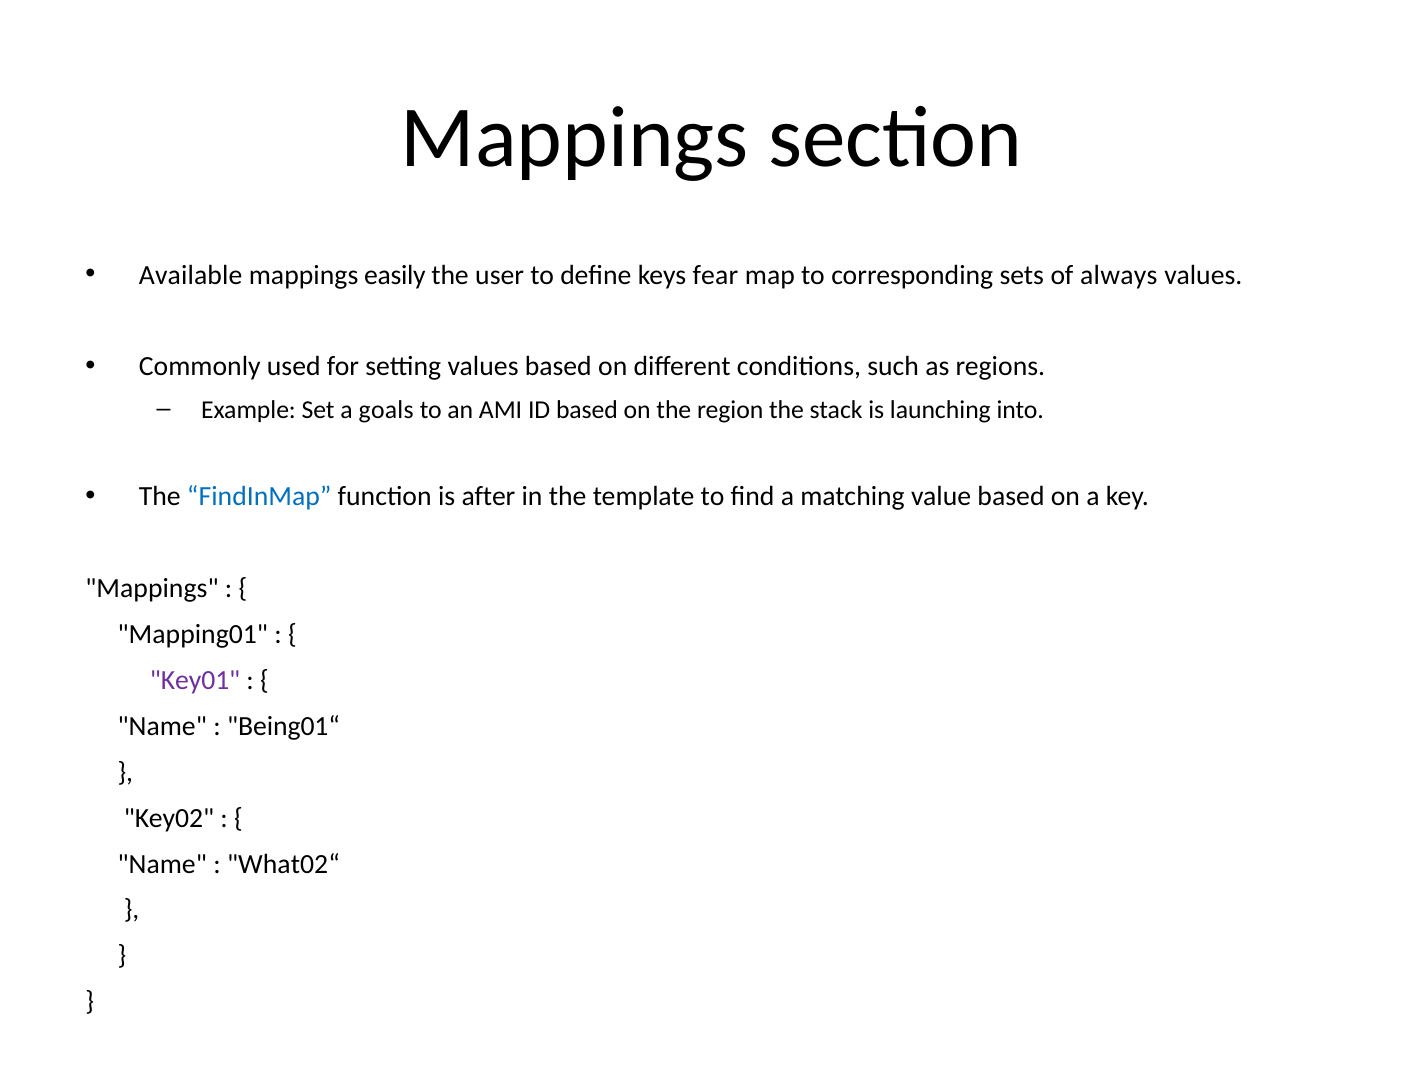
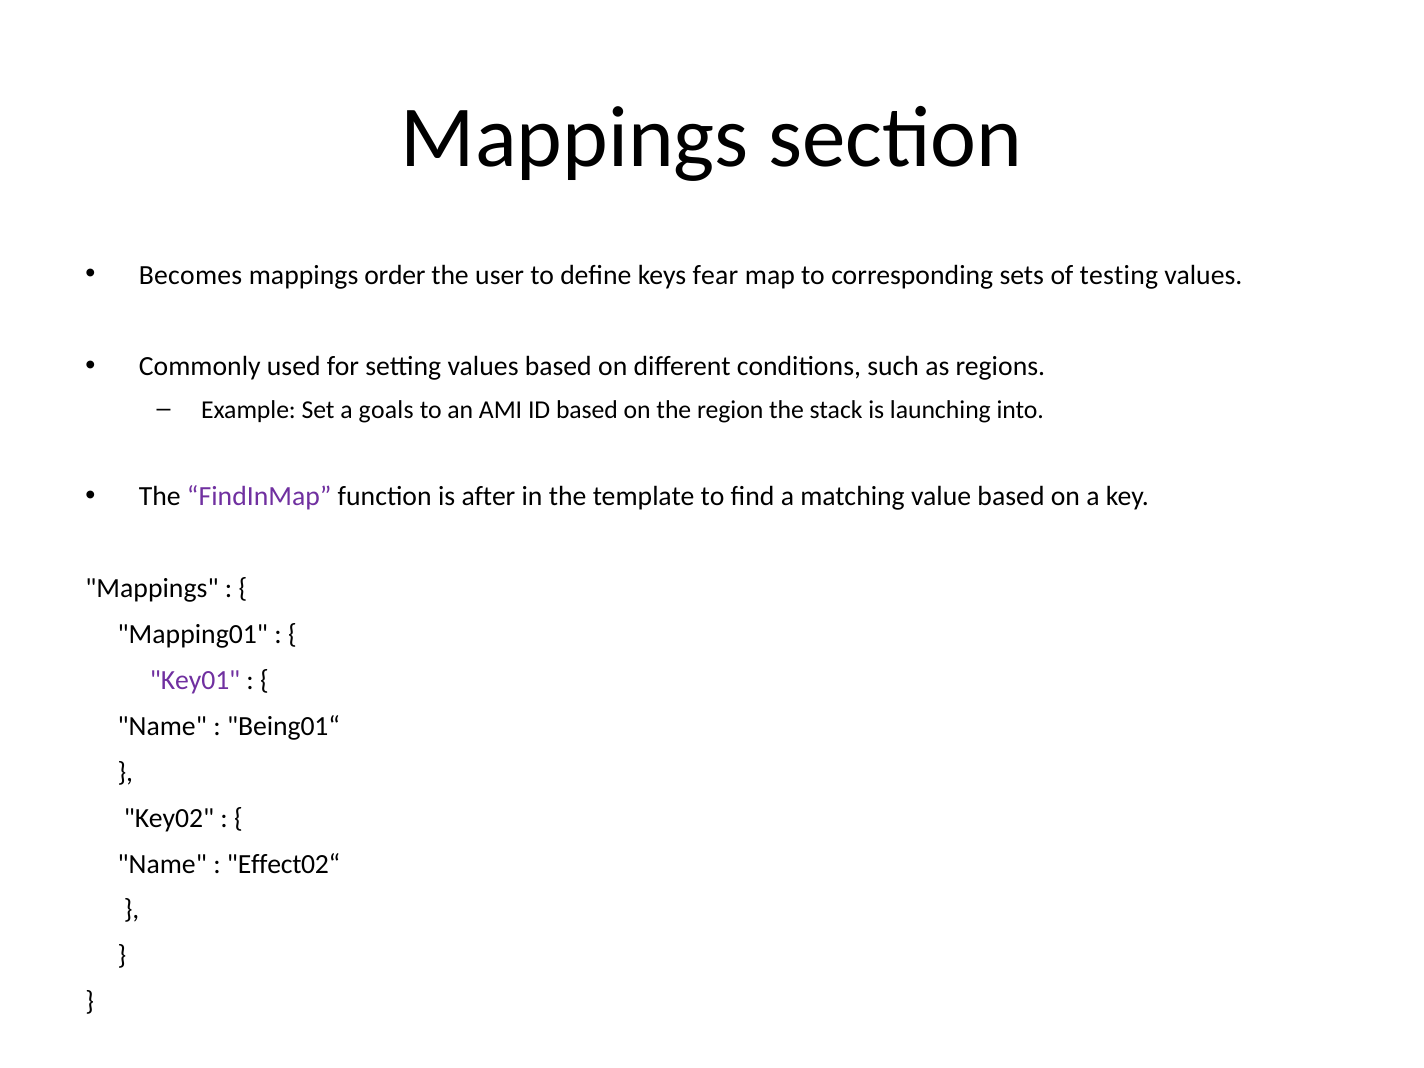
Available: Available -> Becomes (191, 275)
easily: easily -> order (395, 275)
always: always -> testing (1119, 275)
FindInMap colour: blue -> purple (259, 497)
What02“: What02“ -> Effect02“ (284, 864)
